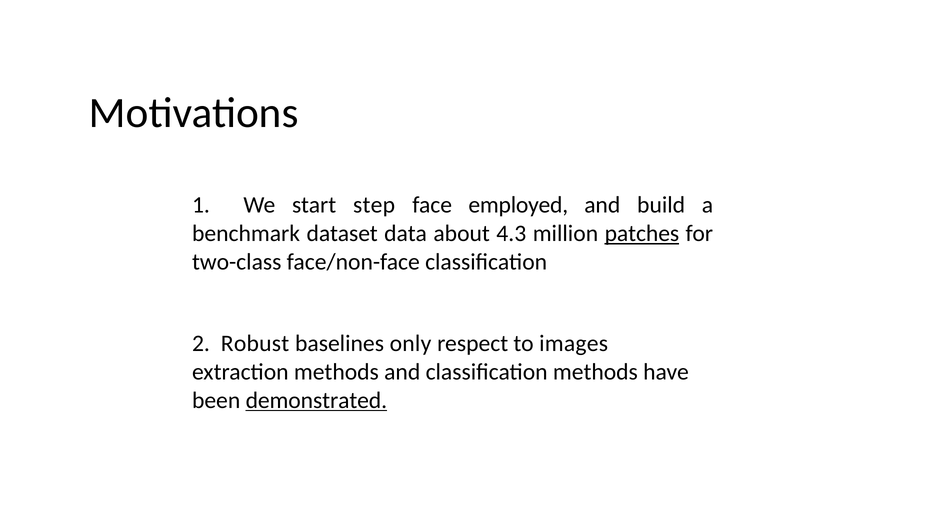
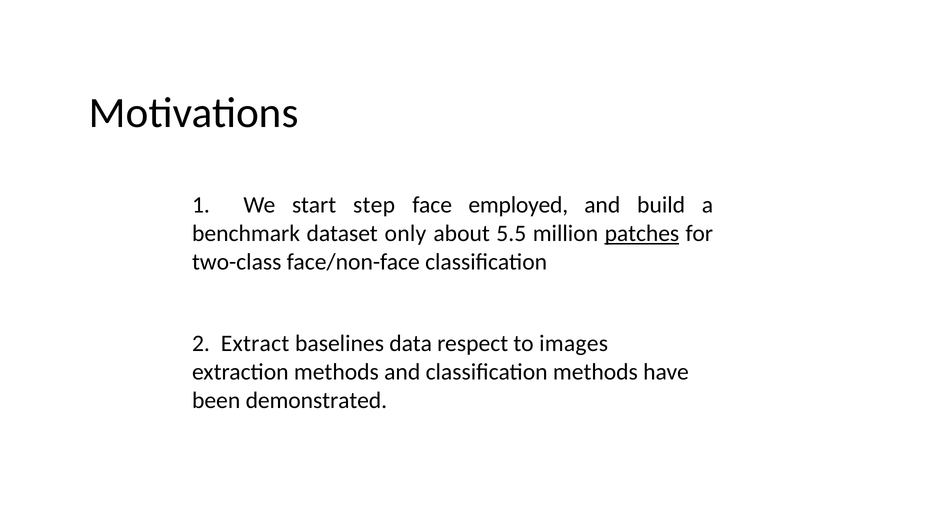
data: data -> only (405, 234)
4.3: 4.3 -> 5.5 (511, 234)
Robust: Robust -> Extract (255, 344)
only: only -> data (411, 344)
demonstrated underline: present -> none (316, 401)
